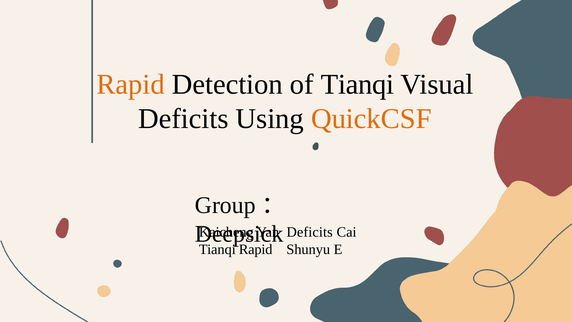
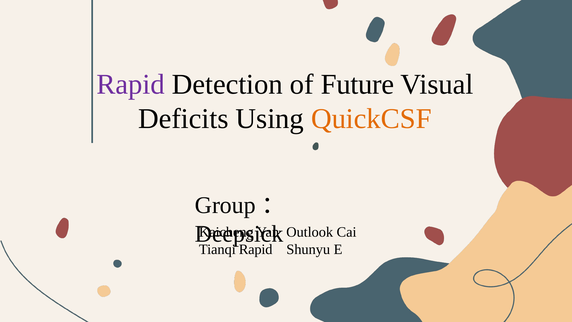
Rapid colour: orange -> purple (131, 84)
of Tianqi: Tianqi -> Future (358, 84)
Deficits: Deficits -> Outlook (310, 232)
